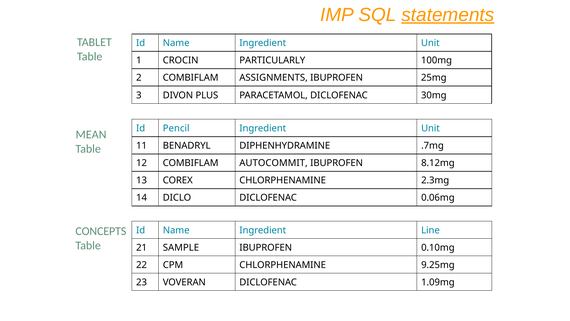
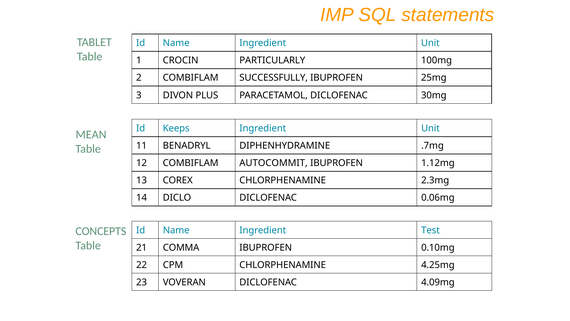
statements underline: present -> none (448, 15)
ASSIGNMENTS: ASSIGNMENTS -> SUCCESSFULLY (274, 78)
Pencil: Pencil -> Keeps (176, 128)
8.12mg: 8.12mg -> 1.12mg (438, 163)
Line: Line -> Test (430, 230)
SAMPLE: SAMPLE -> COMMA (181, 247)
9.25mg: 9.25mg -> 4.25mg (438, 265)
1.09mg: 1.09mg -> 4.09mg (438, 282)
